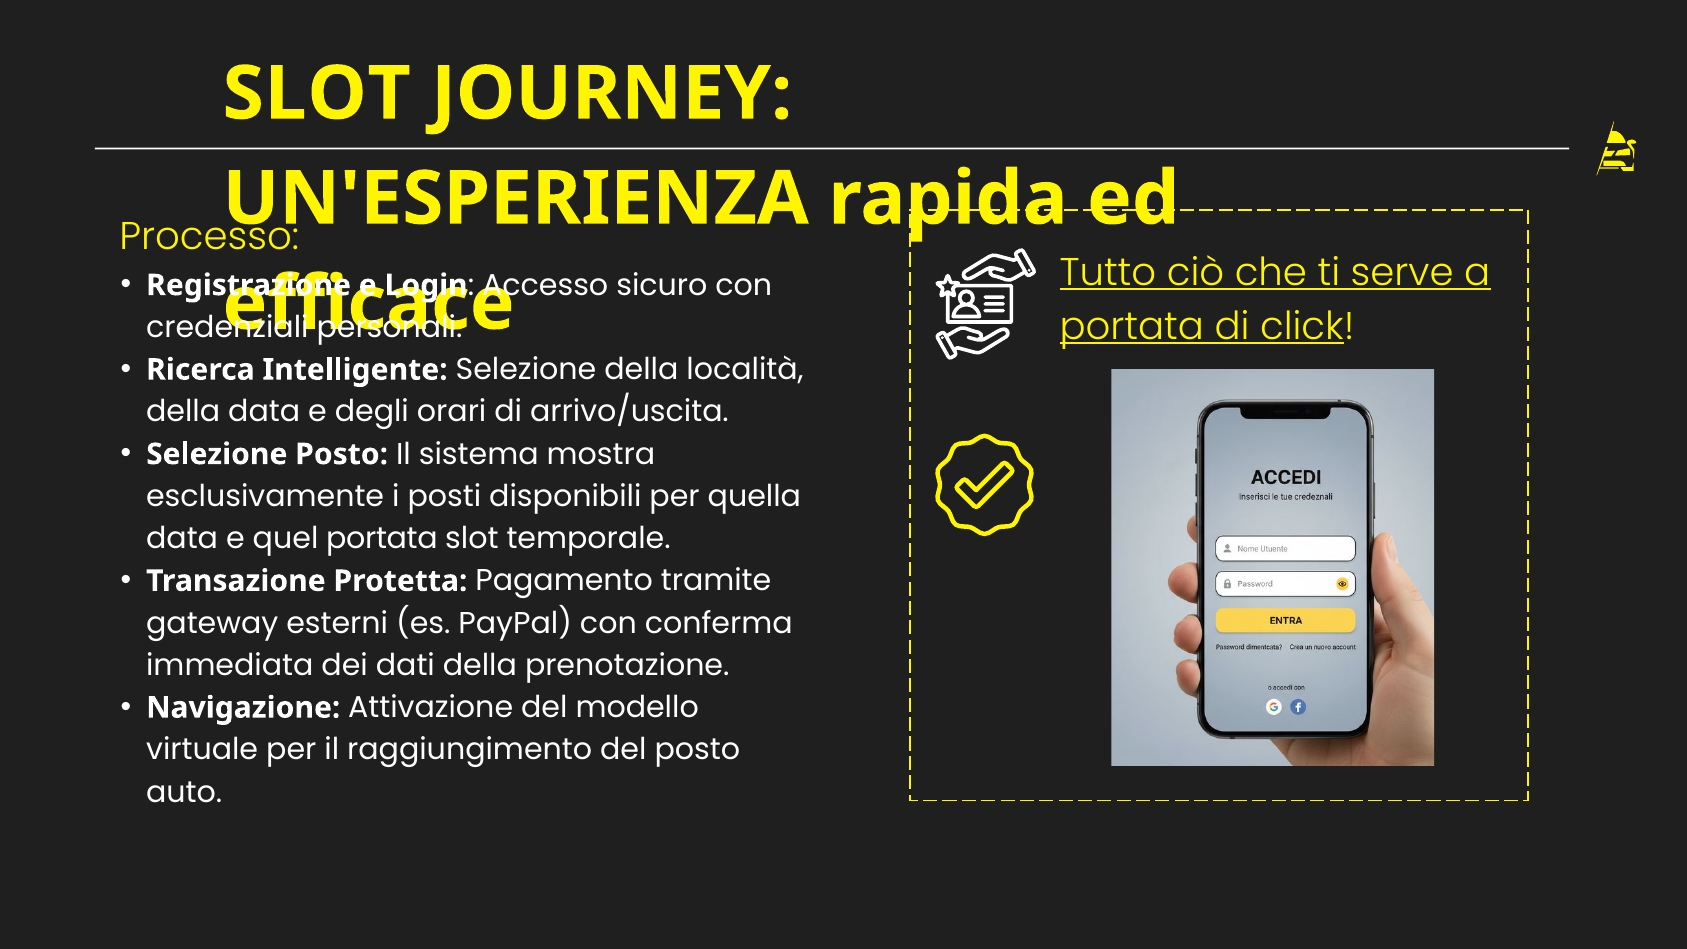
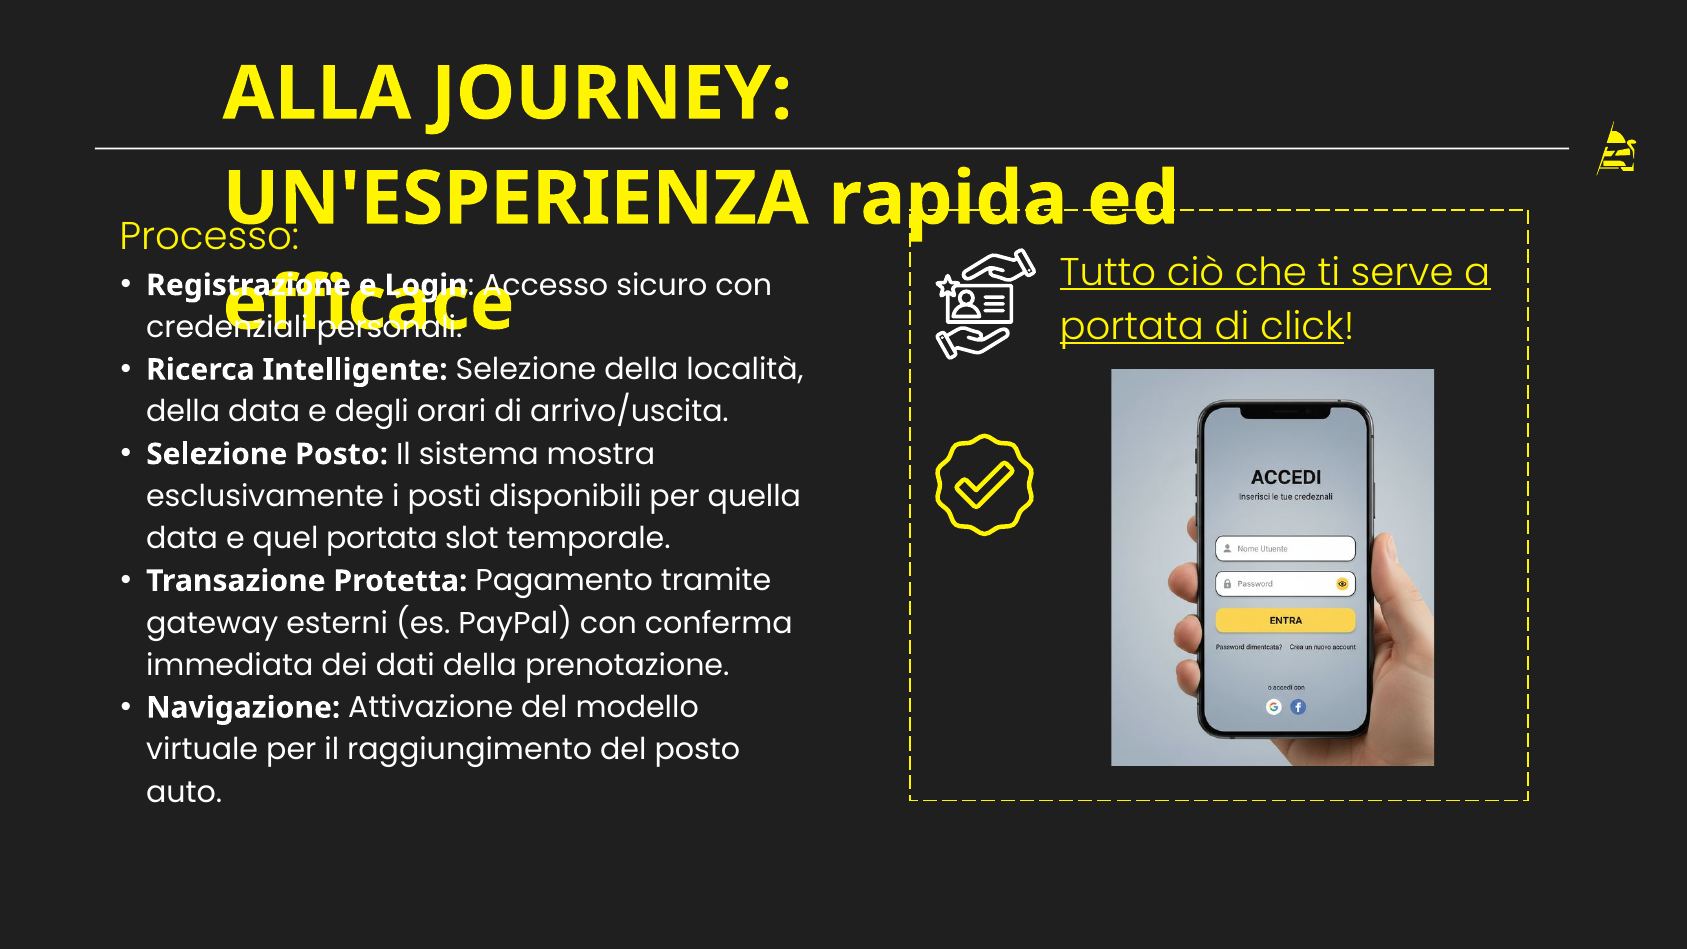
SLOT: SLOT -> ALLA (317, 94)
